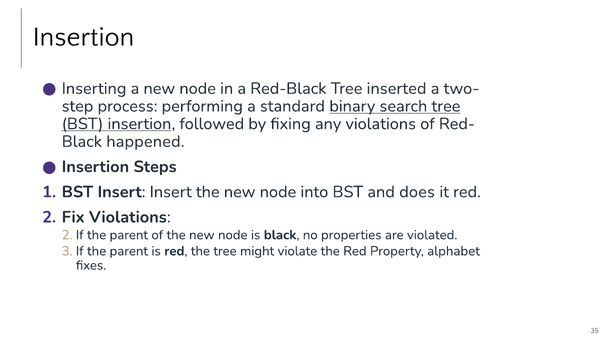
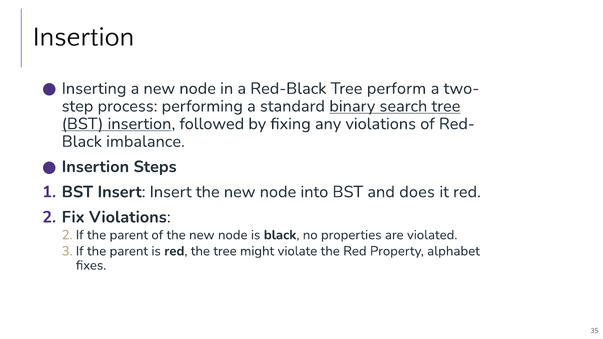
inserted: inserted -> perform (396, 88)
happened: happened -> imbalance (145, 142)
